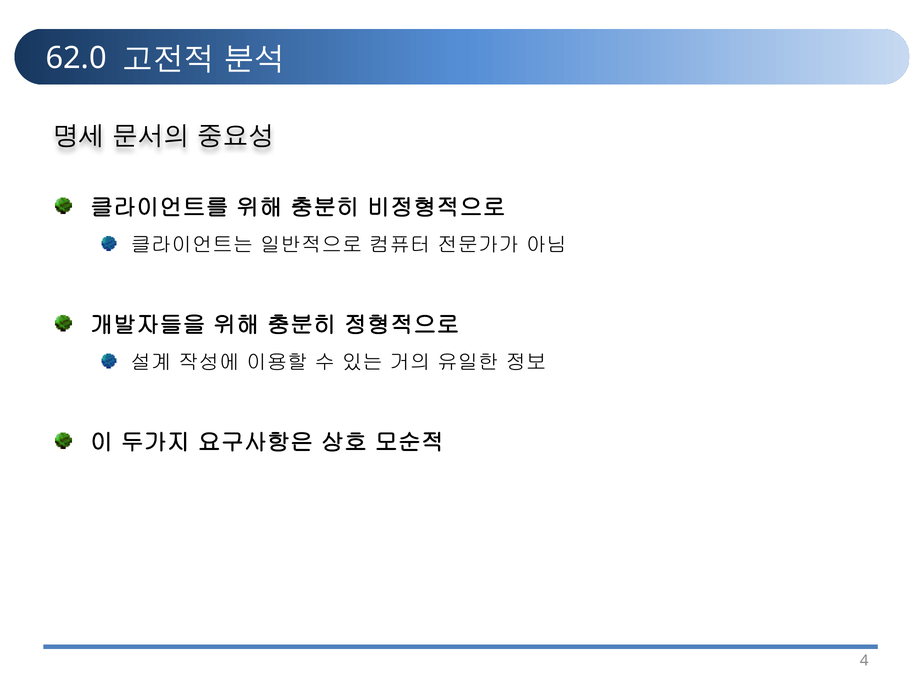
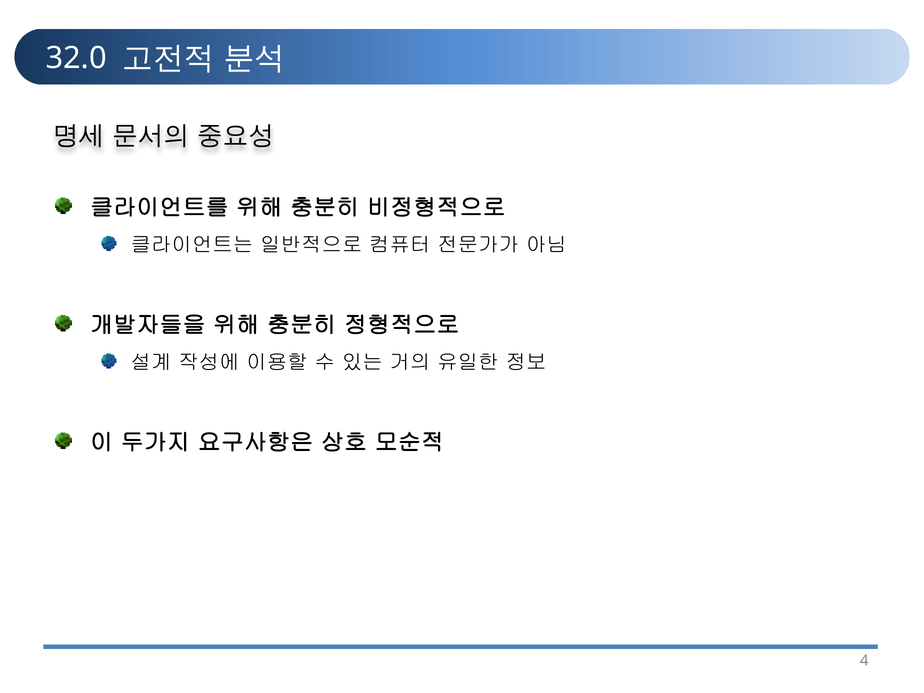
62.0: 62.0 -> 32.0 (76, 58)
